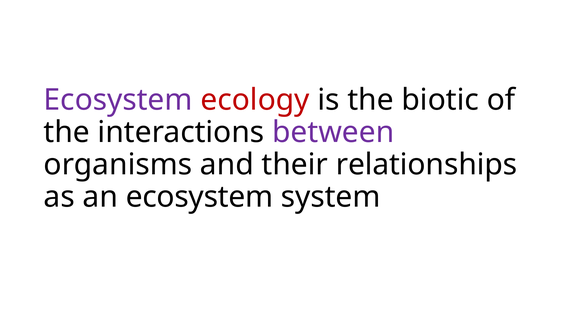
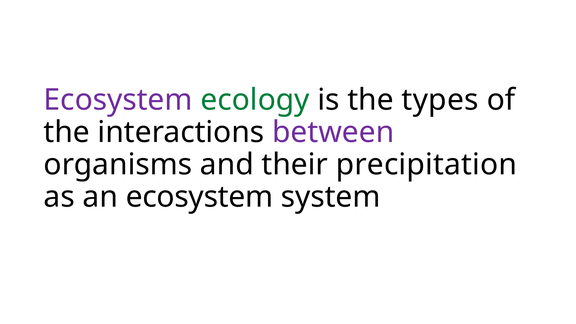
ecology colour: red -> green (255, 100)
biotic: biotic -> types (440, 100)
relationships: relationships -> precipitation (426, 165)
